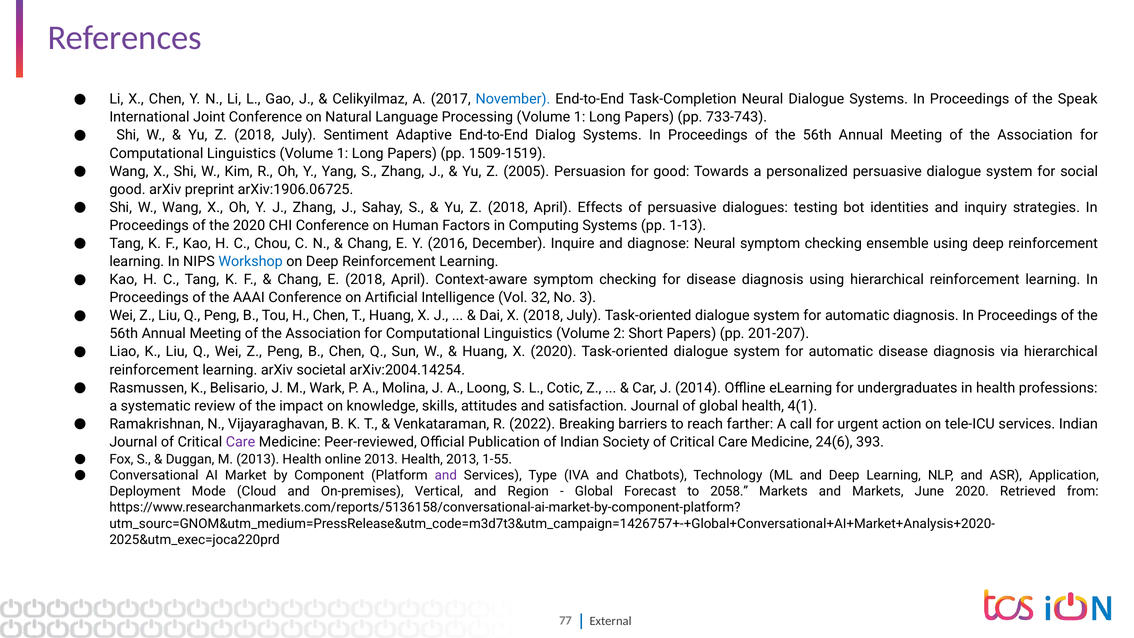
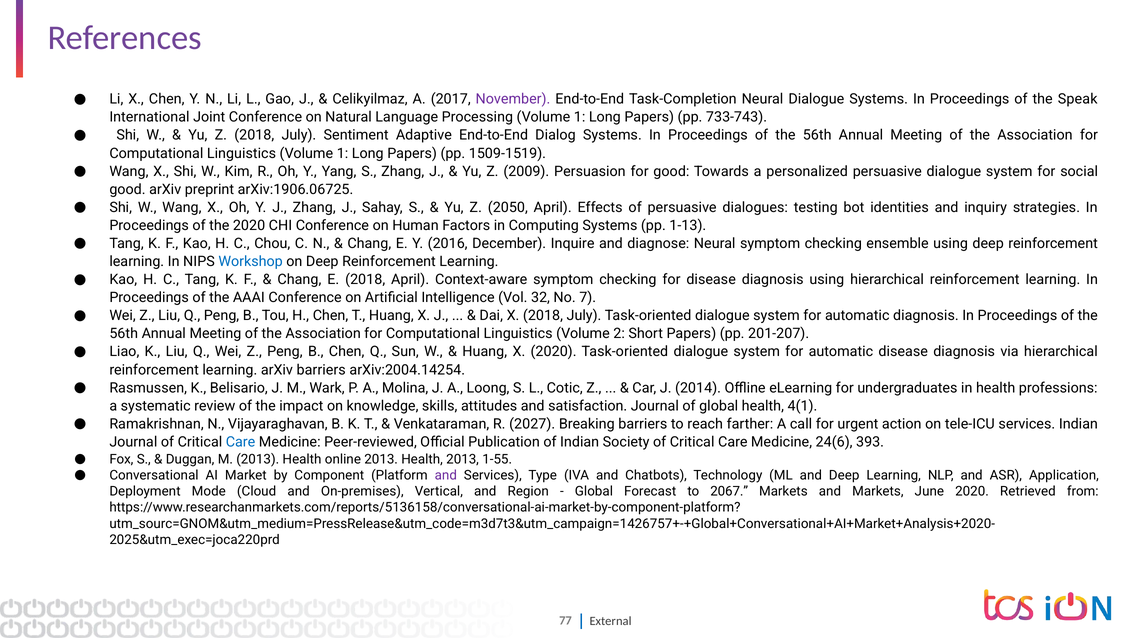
November colour: blue -> purple (513, 99)
2005: 2005 -> 2009 (526, 171)
2018: 2018 -> 2050 (508, 207)
3: 3 -> 7 (588, 298)
arXiv societal: societal -> barriers (321, 370)
2022: 2022 -> 2027 (532, 424)
Care colour: purple -> blue (241, 442)
2058: 2058 -> 2067 (729, 491)
